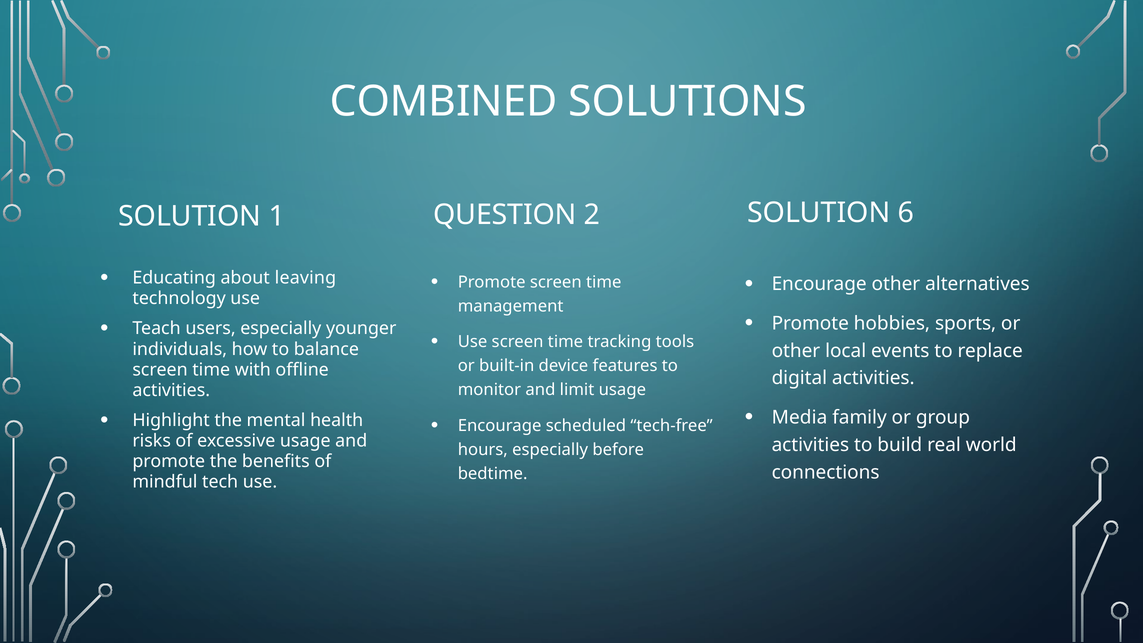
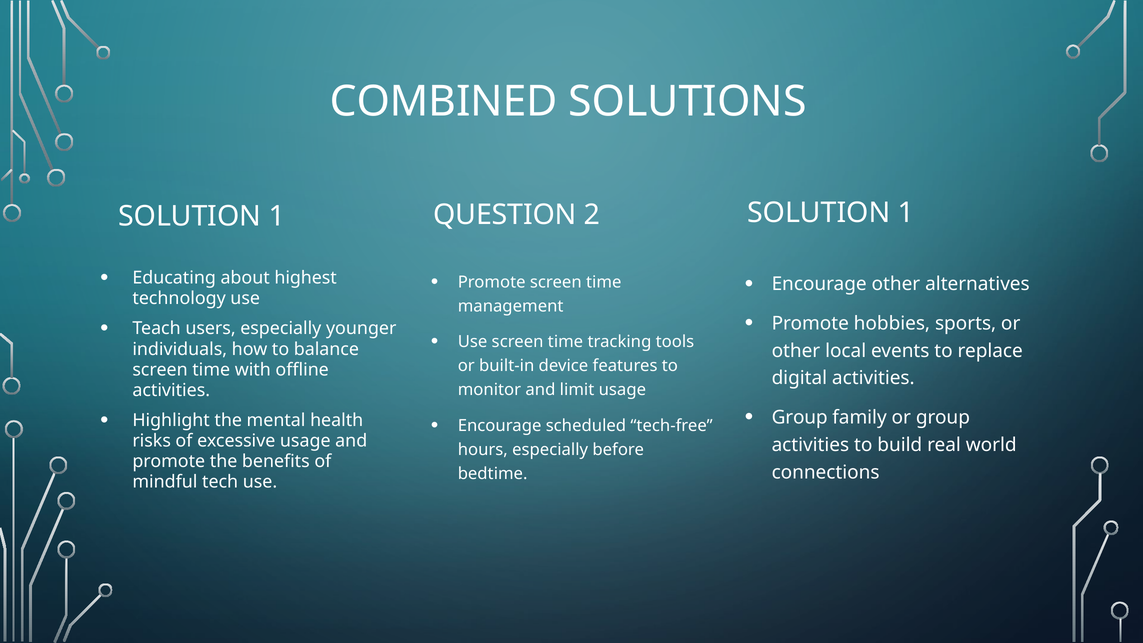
6: 6 -> 1 (906, 213)
leaving: leaving -> highest (306, 278)
Media: Media -> Group (800, 417)
